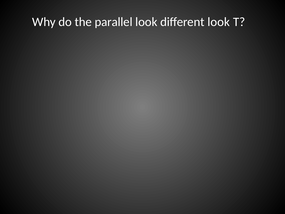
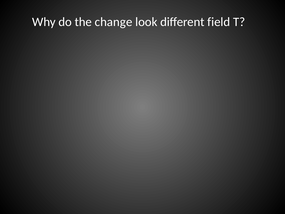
parallel: parallel -> change (114, 22)
different look: look -> field (219, 22)
